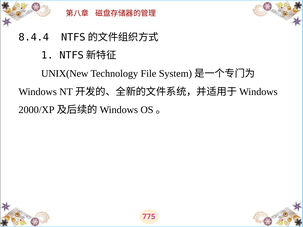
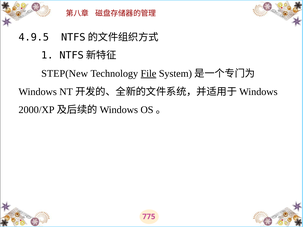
8.4.4: 8.4.4 -> 4.9.5 (34, 37)
UNIX(New: UNIX(New -> STEP(New (65, 74)
File underline: none -> present (148, 74)
